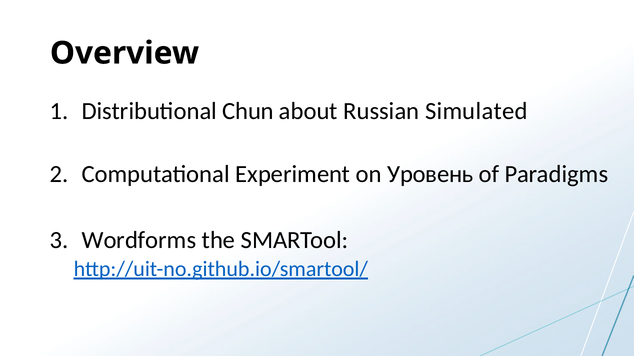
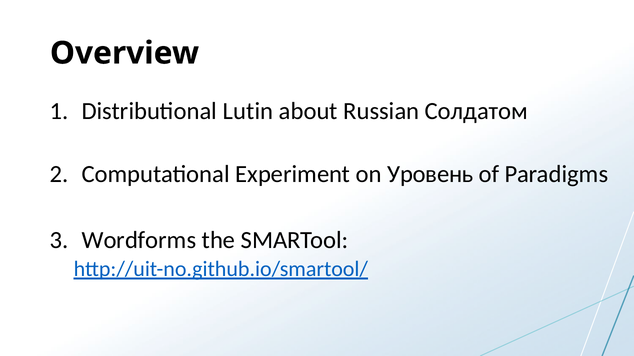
Chun: Chun -> Lutin (248, 111)
Simulated: Simulated -> Солдатом (476, 111)
